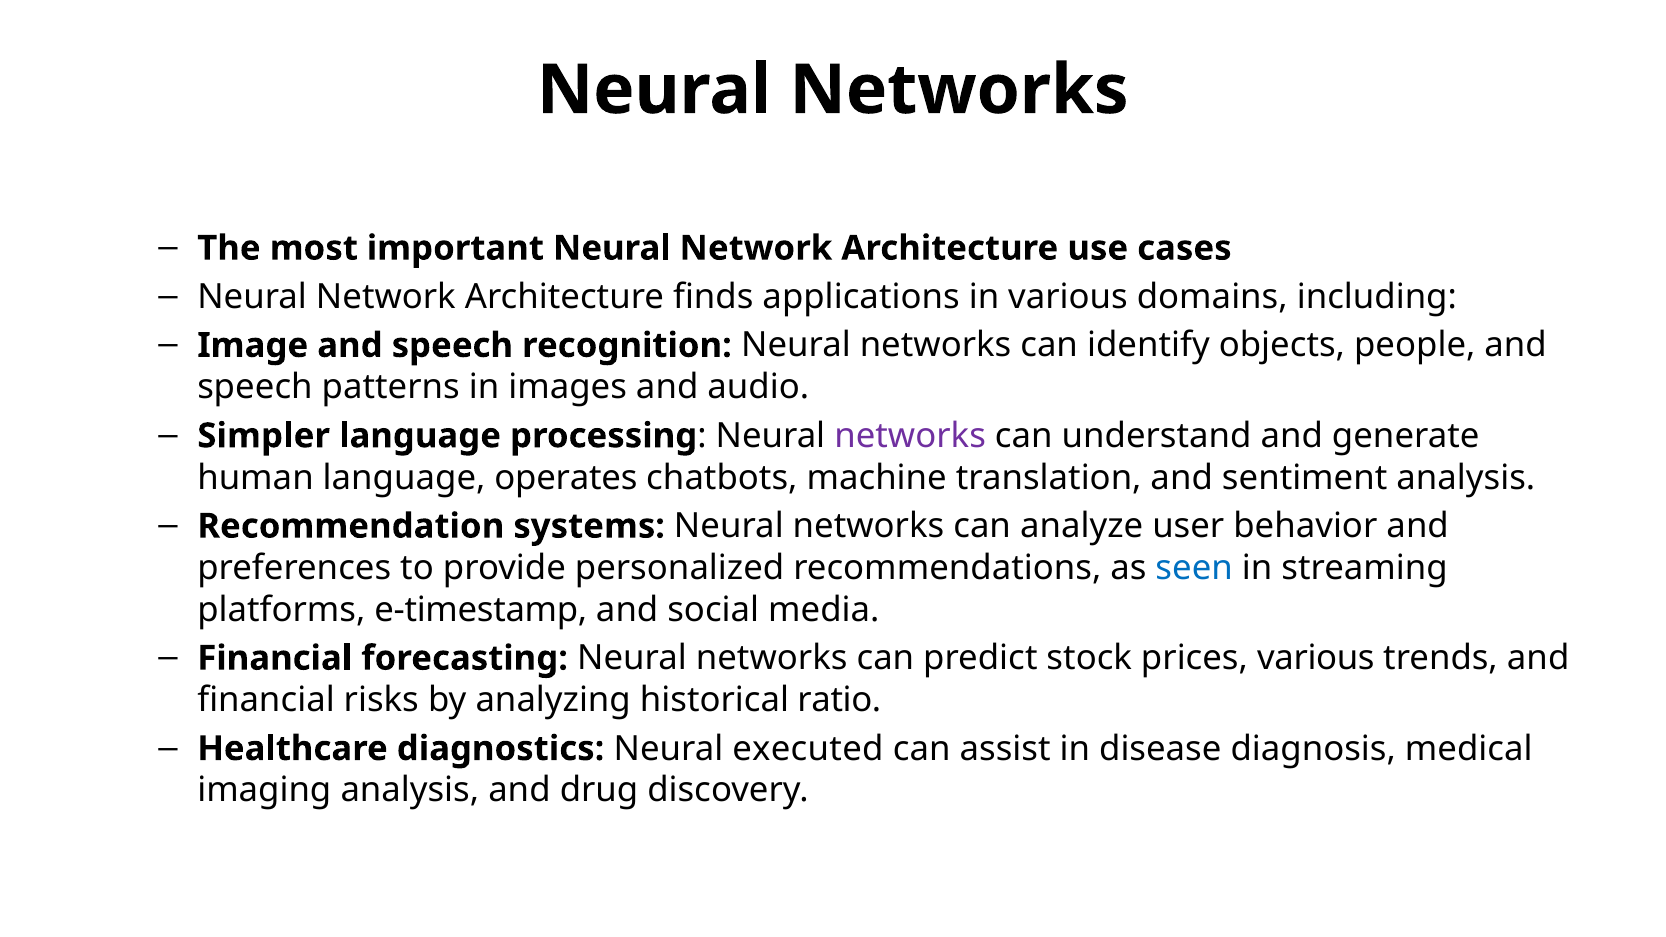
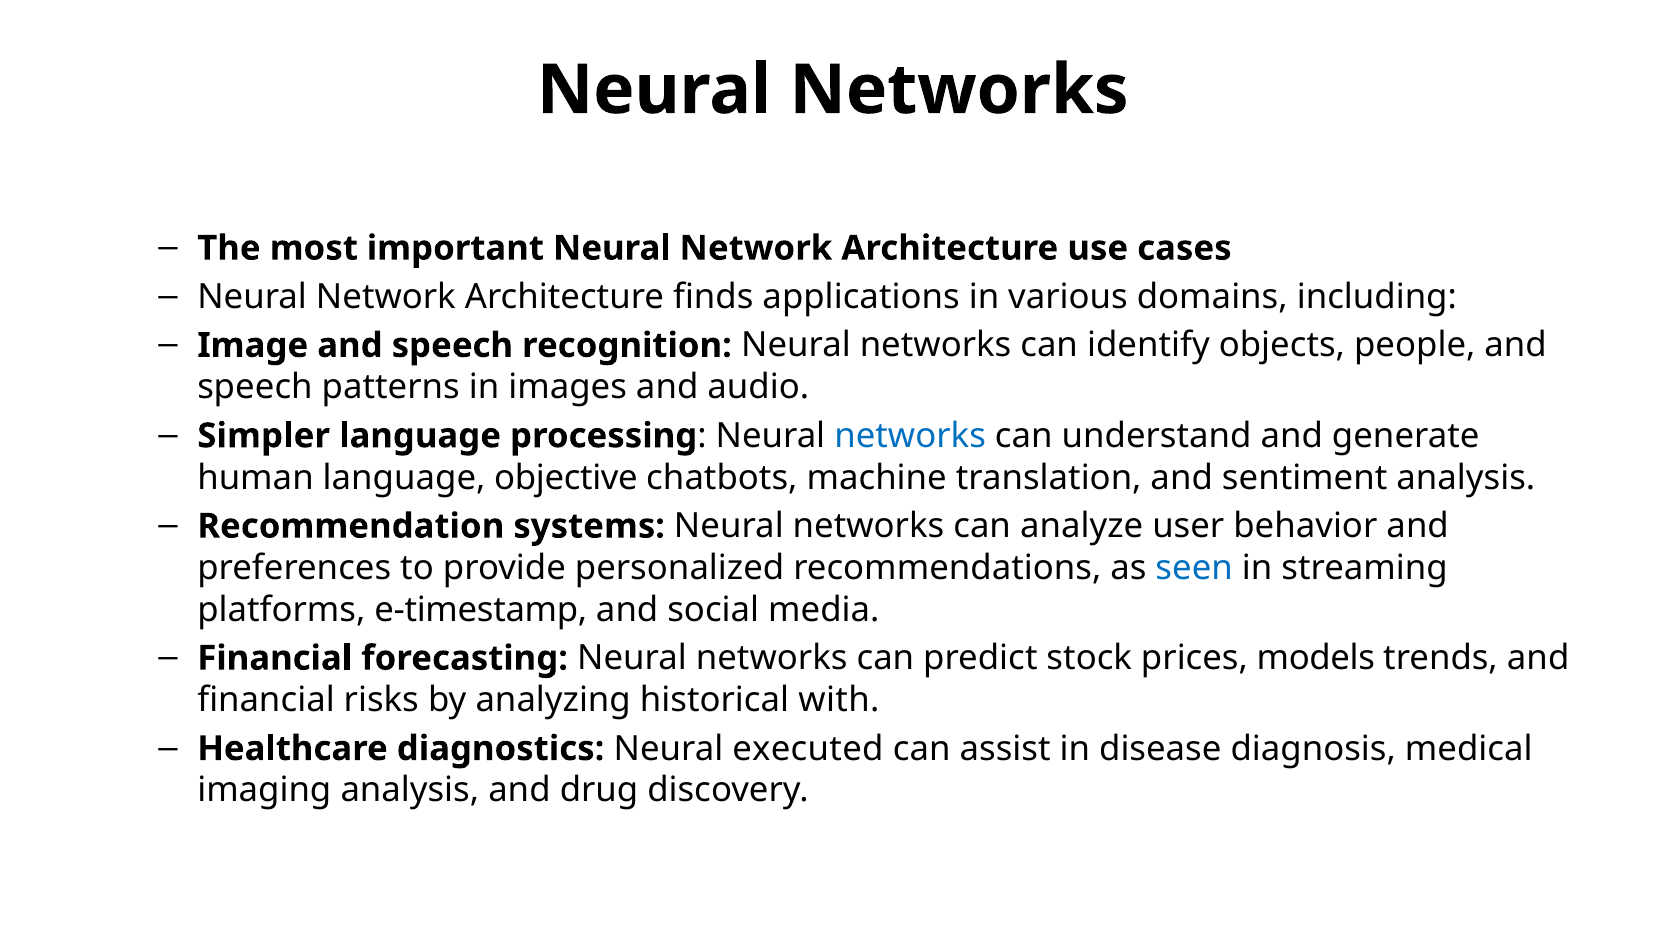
networks colour: purple -> blue (910, 436)
operates: operates -> objective (566, 478)
prices various: various -> models (1316, 658)
ratio: ratio -> with (839, 700)
